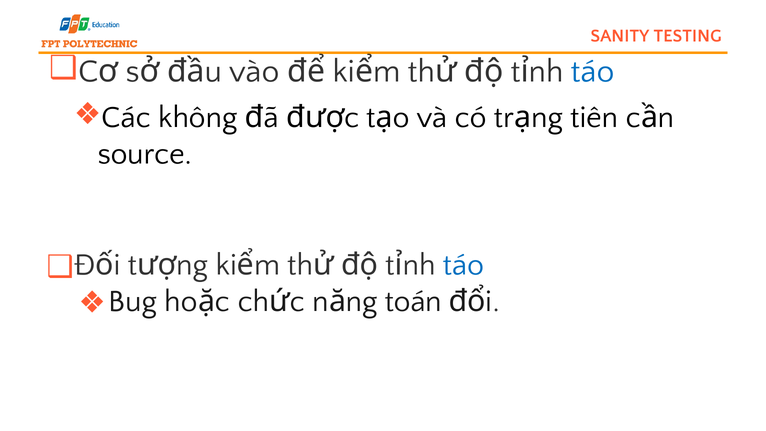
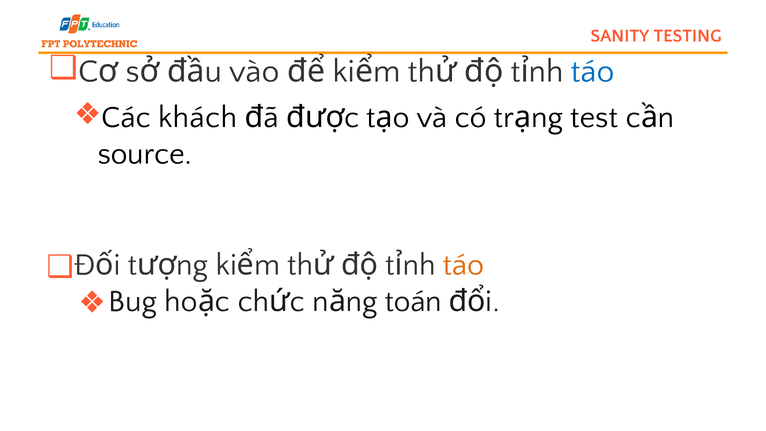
không: không -> khách (198, 117)
tiên: tiên -> test (594, 117)
táo colour: blue -> orange (463, 265)
